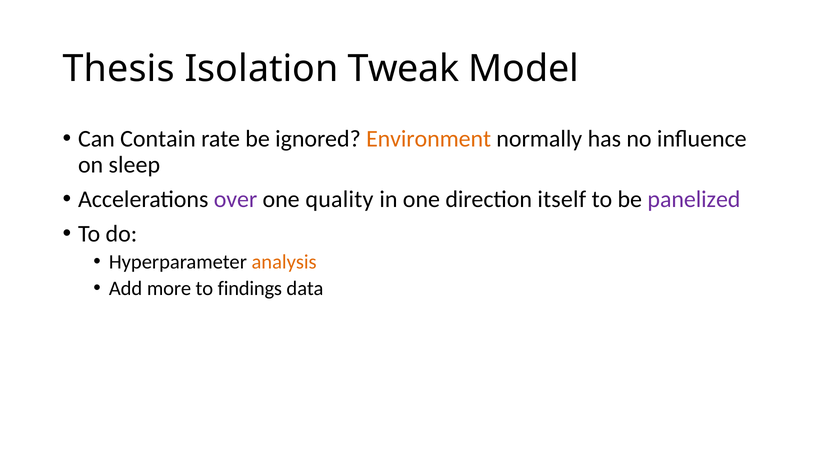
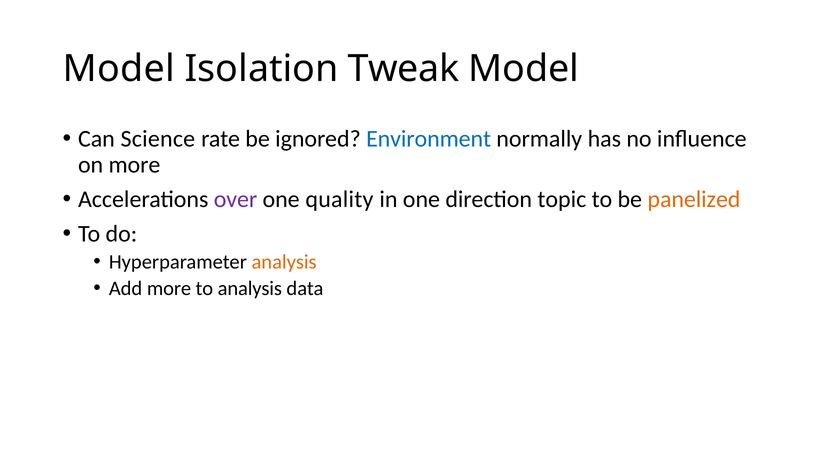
Thesis: Thesis -> Model (119, 69)
Contain: Contain -> Science (158, 139)
Environment colour: orange -> blue (429, 139)
on sleep: sleep -> more (134, 165)
itself: itself -> topic (562, 199)
panelized colour: purple -> orange (694, 199)
to findings: findings -> analysis (250, 289)
